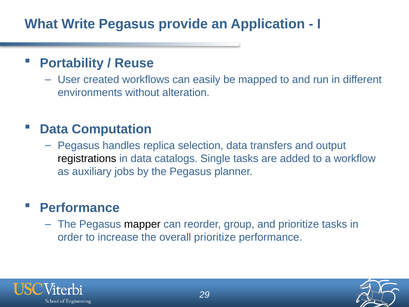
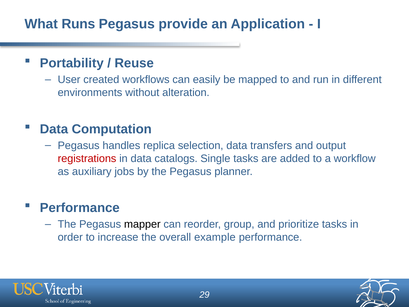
Write: Write -> Runs (78, 24)
registrations colour: black -> red (87, 158)
overall prioritize: prioritize -> example (215, 237)
